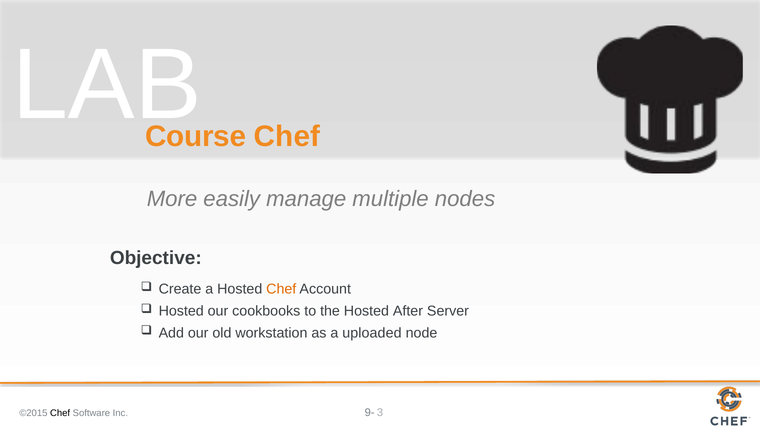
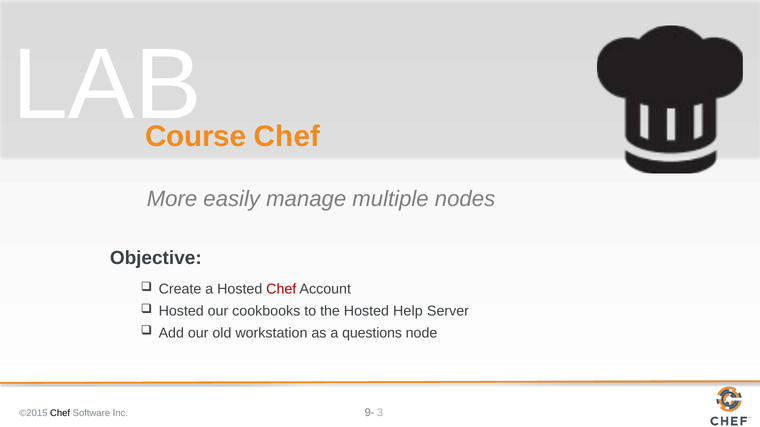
Chef colour: orange -> red (281, 290)
After: After -> Help (408, 311)
uploaded: uploaded -> questions (372, 333)
